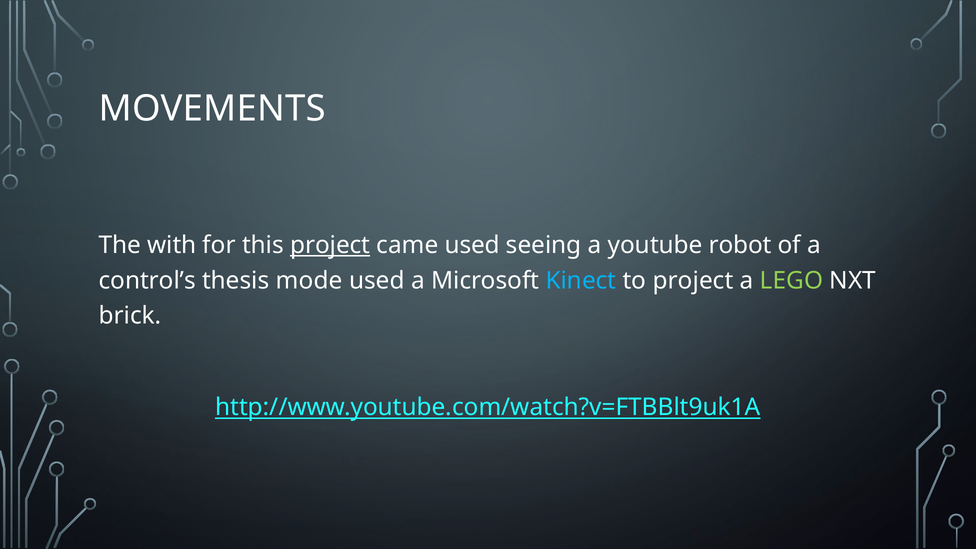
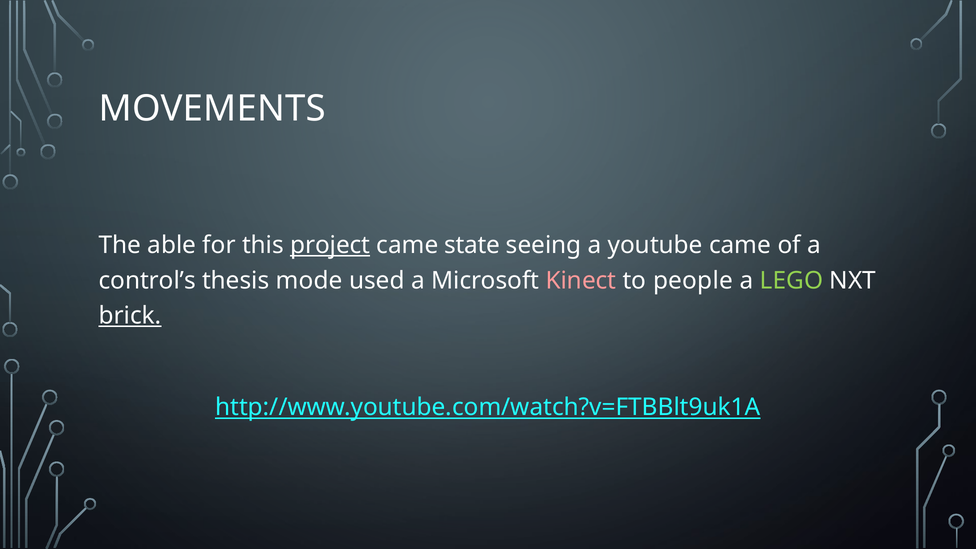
with: with -> able (172, 245)
came used: used -> state (472, 245)
youtube robot: robot -> came (740, 245)
Kinect colour: light blue -> pink (581, 281)
to project: project -> people (693, 281)
brick underline: none -> present (130, 316)
